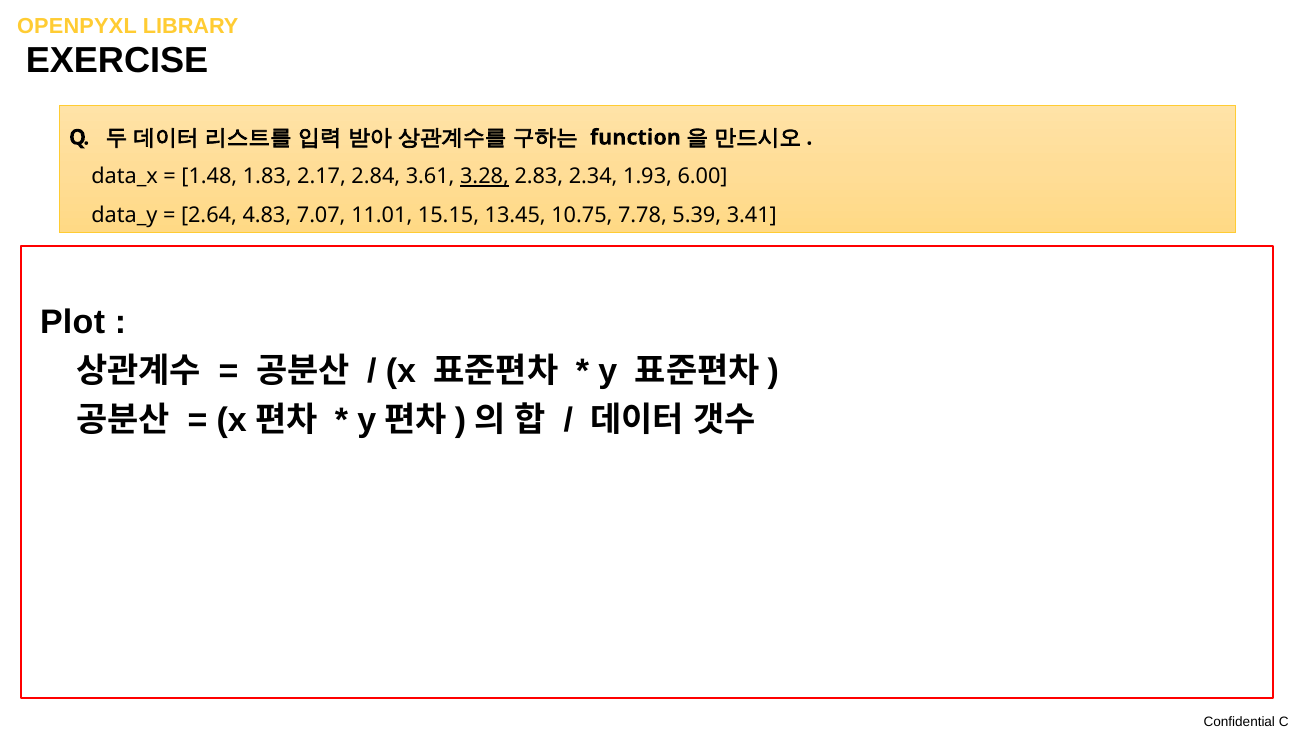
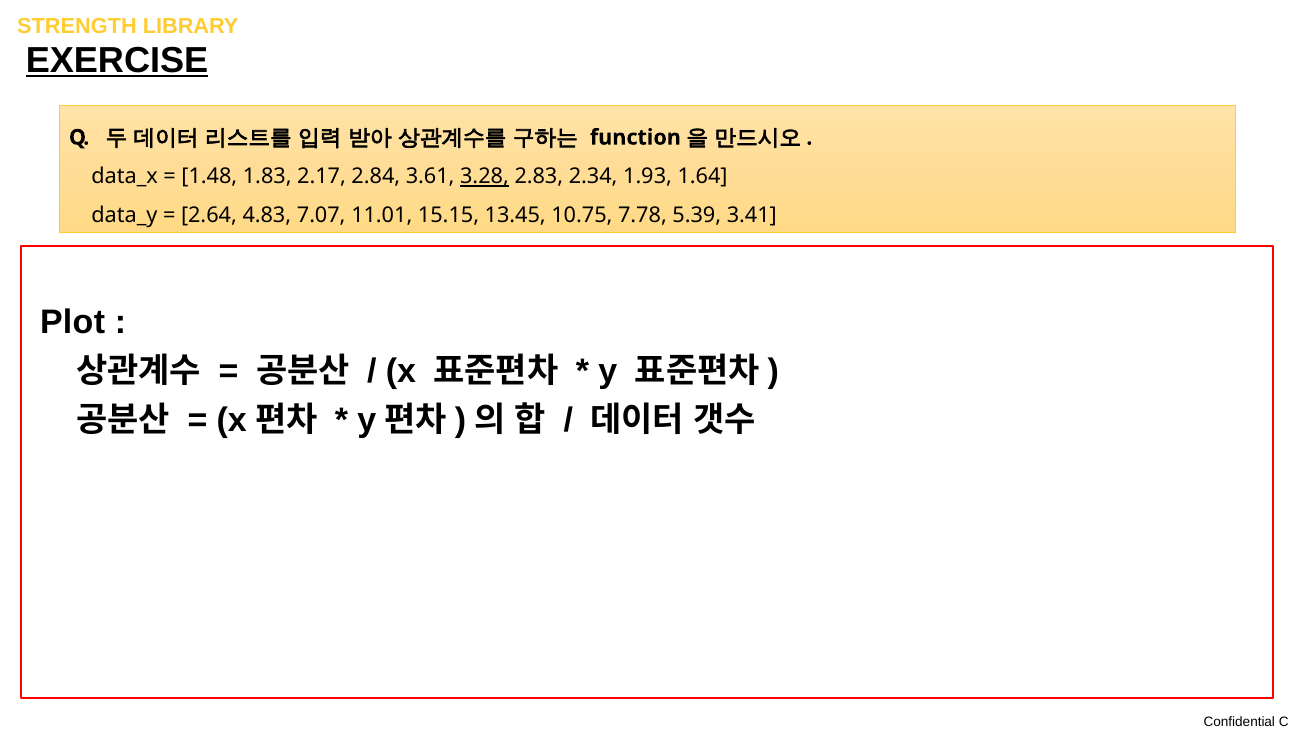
OPENPYXL: OPENPYXL -> STRENGTH (77, 26)
EXERCISE underline: none -> present (117, 60)
6.00: 6.00 -> 1.64 (703, 176)
